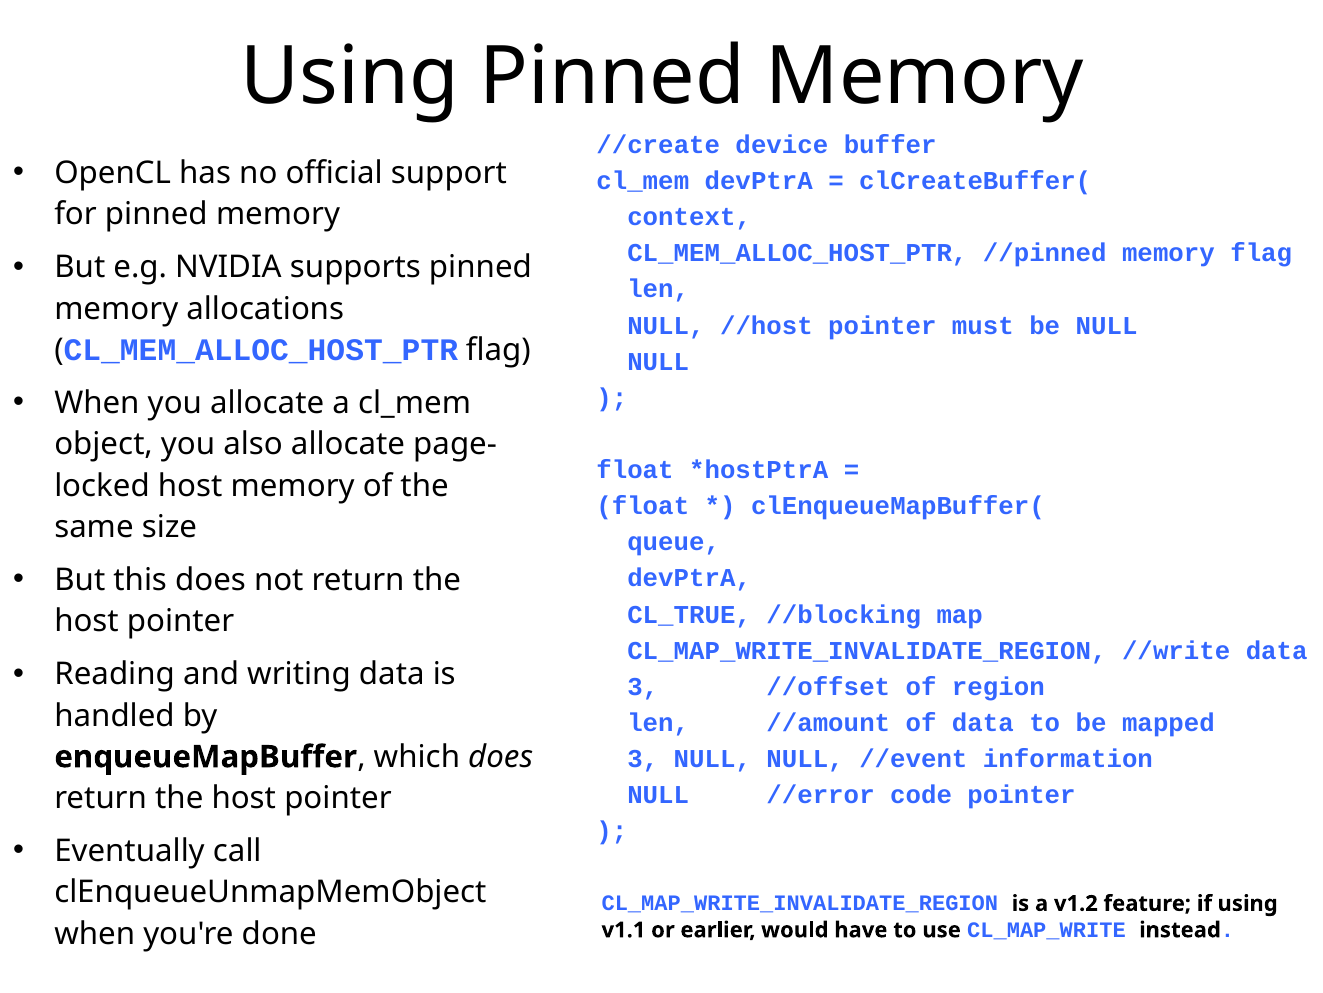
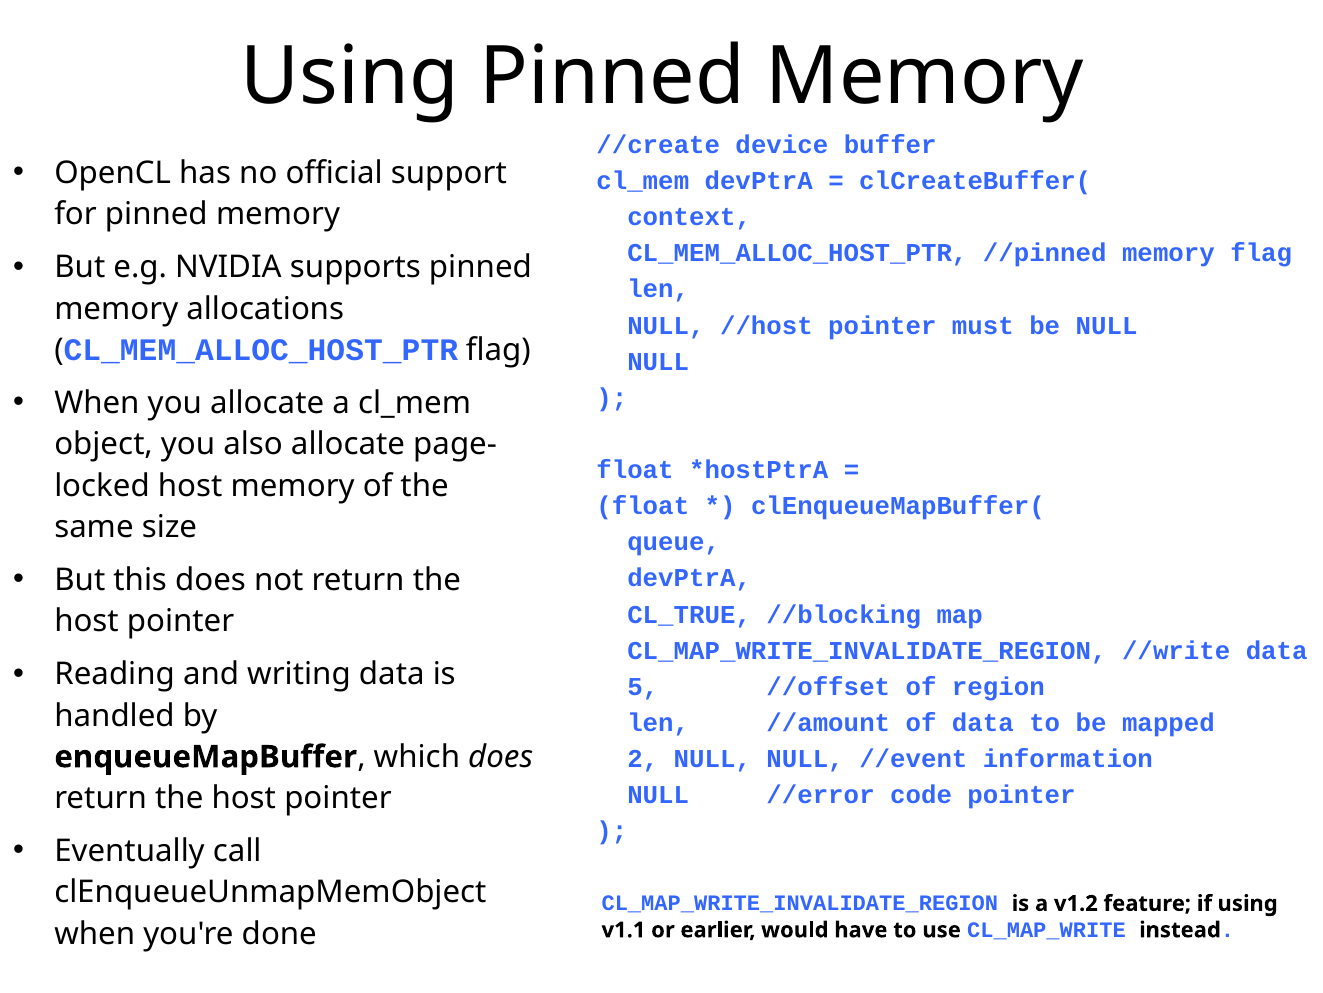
3: 3 -> 5 (643, 686)
3: 3 -> 2 (643, 758)
